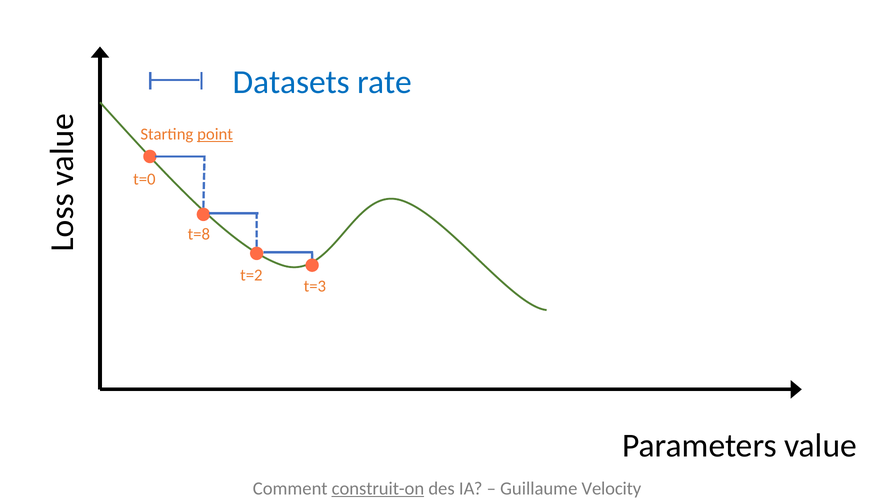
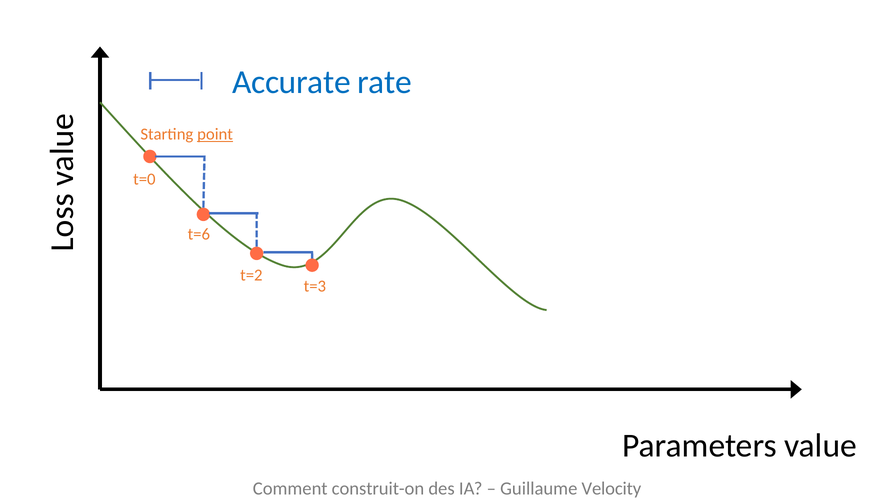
Datasets: Datasets -> Accurate (291, 82)
t=8: t=8 -> t=6 (199, 234)
construit-on underline: present -> none (378, 489)
